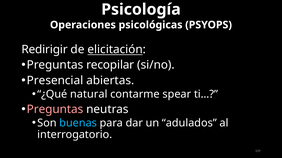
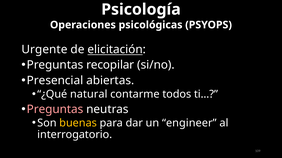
Redirigir: Redirigir -> Urgente (44, 50)
spear: spear -> todos (177, 95)
buenas colour: light blue -> yellow (78, 123)
adulados: adulados -> engineer (189, 123)
